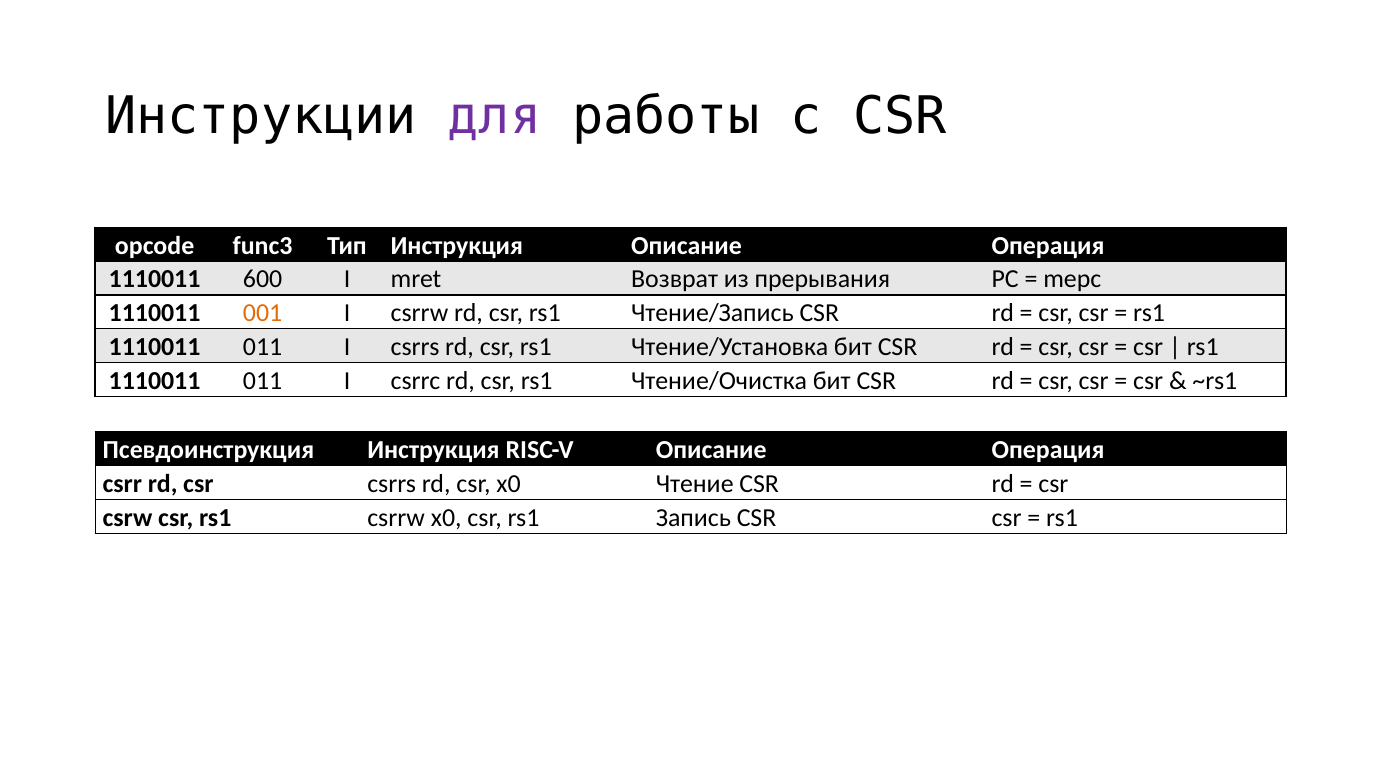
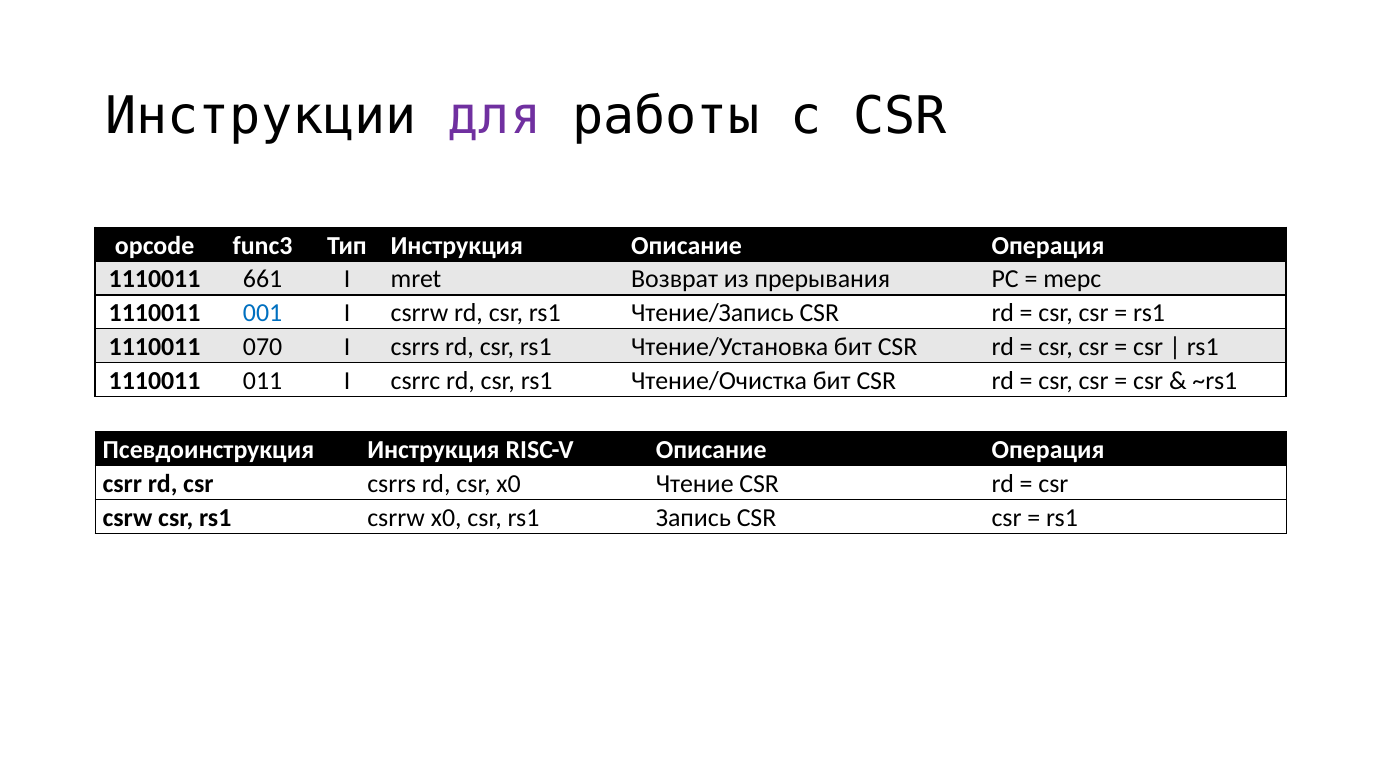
600: 600 -> 661 (263, 279)
001 colour: orange -> blue (263, 313)
011: 011 -> 070 (263, 347)
